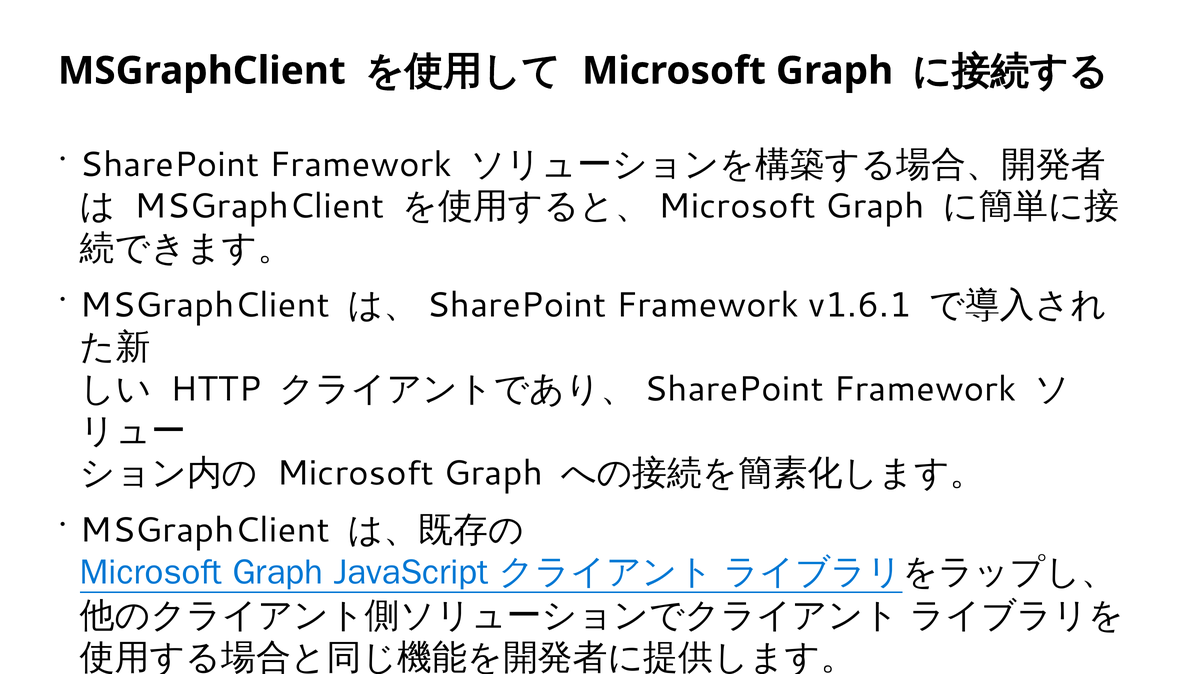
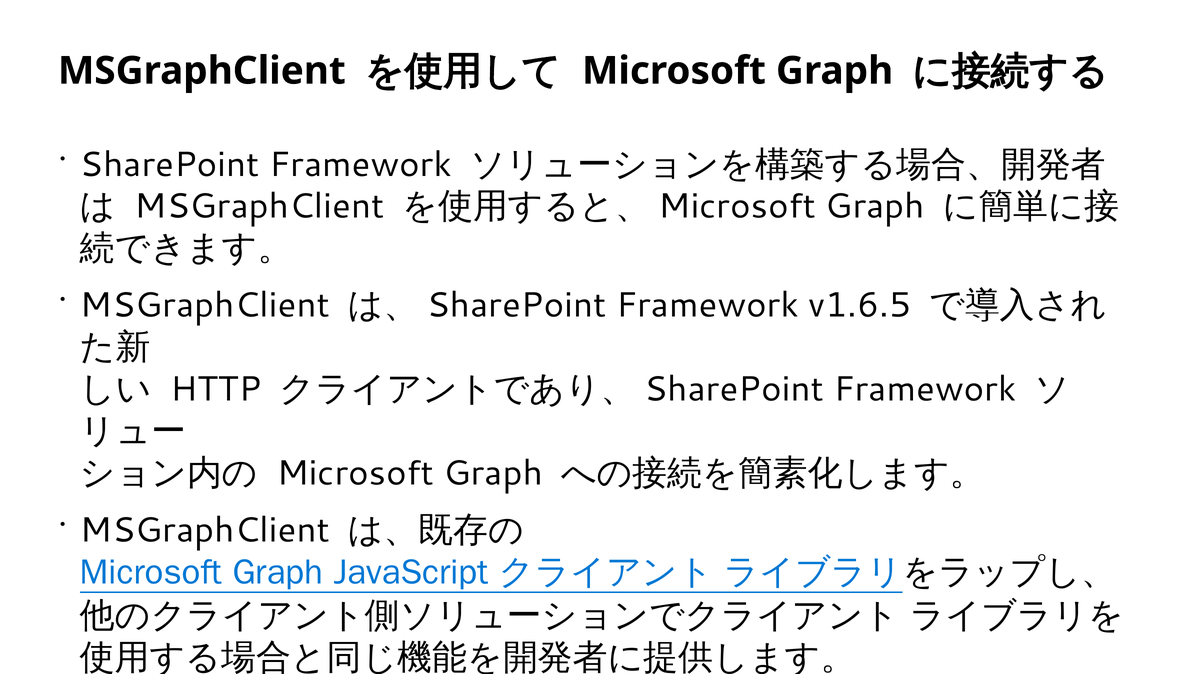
v1.6.1: v1.6.1 -> v1.6.5 (860, 306)
